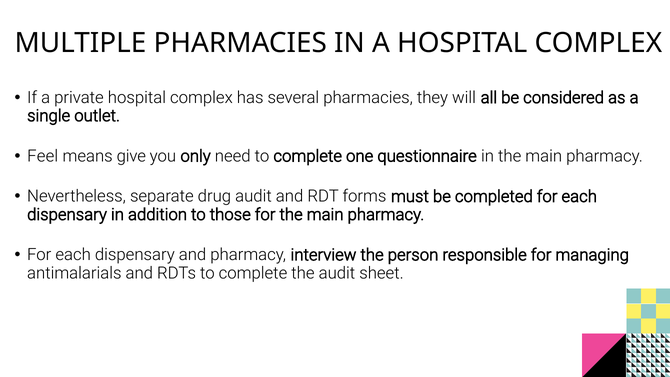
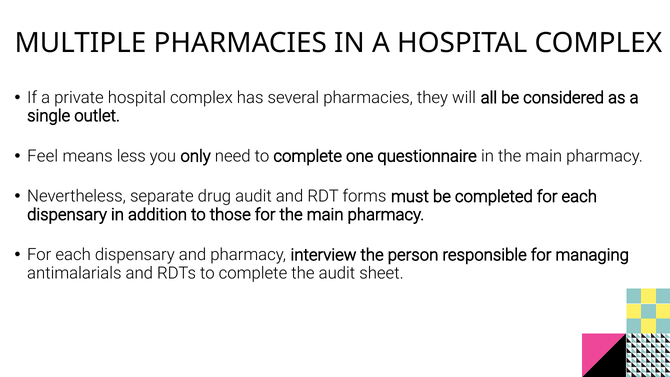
give: give -> less (131, 156)
